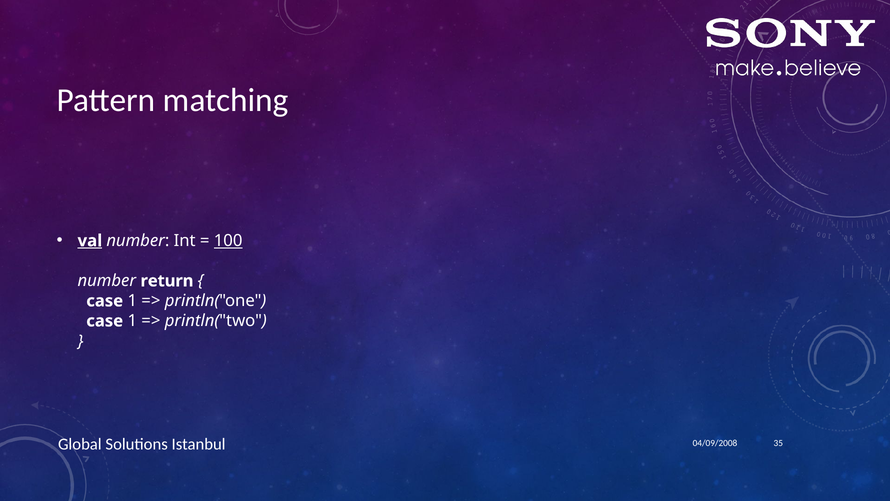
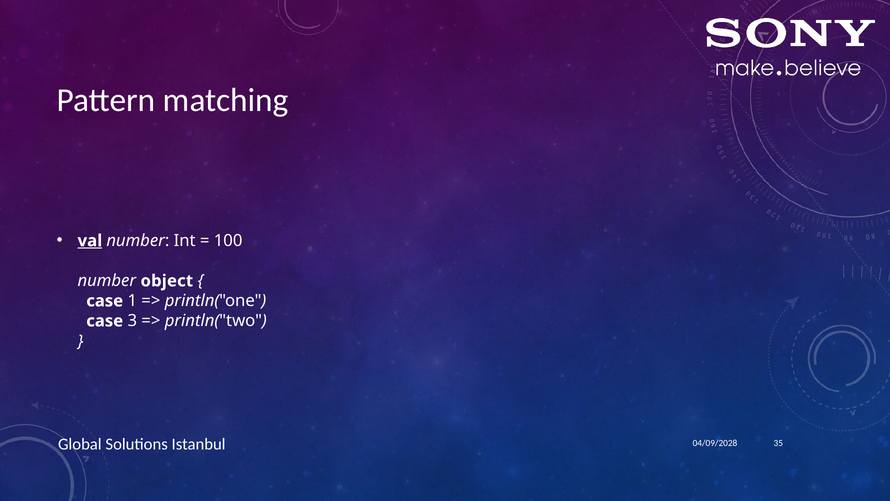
100 underline: present -> none (228, 241)
return: return -> object (167, 281)
1: 1 -> 3 (132, 321)
04/09/2008: 04/09/2008 -> 04/09/2028 (715, 443)
